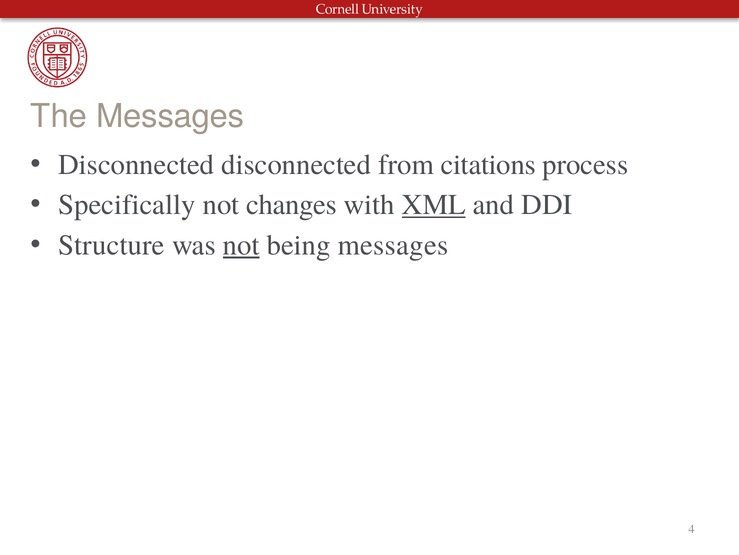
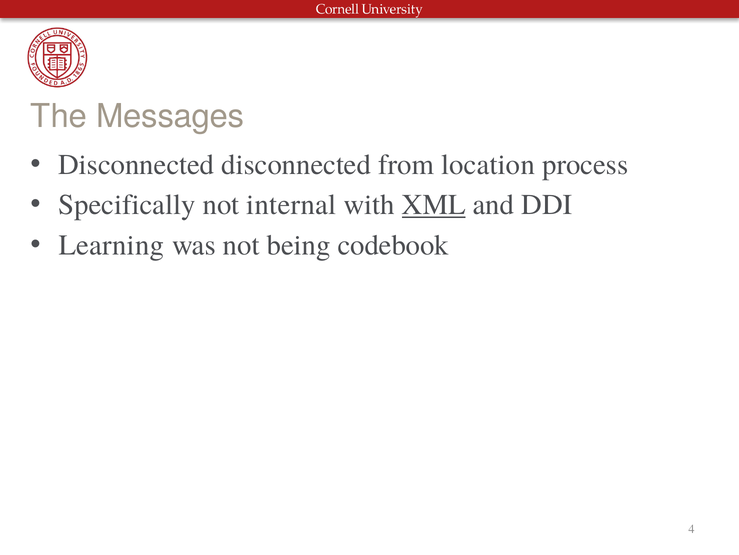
citations: citations -> location (488, 165)
changes: changes -> internal (291, 205)
Structure: Structure -> Learning (111, 245)
not underline: present -> none (241, 245)
being messages: messages -> codebook (393, 245)
